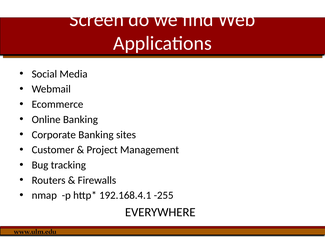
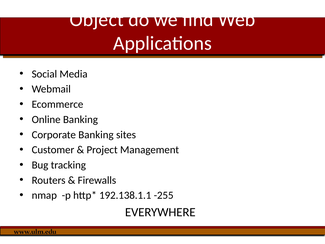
Screen: Screen -> Object (97, 20)
192.168.4.1: 192.168.4.1 -> 192.138.1.1 (125, 195)
